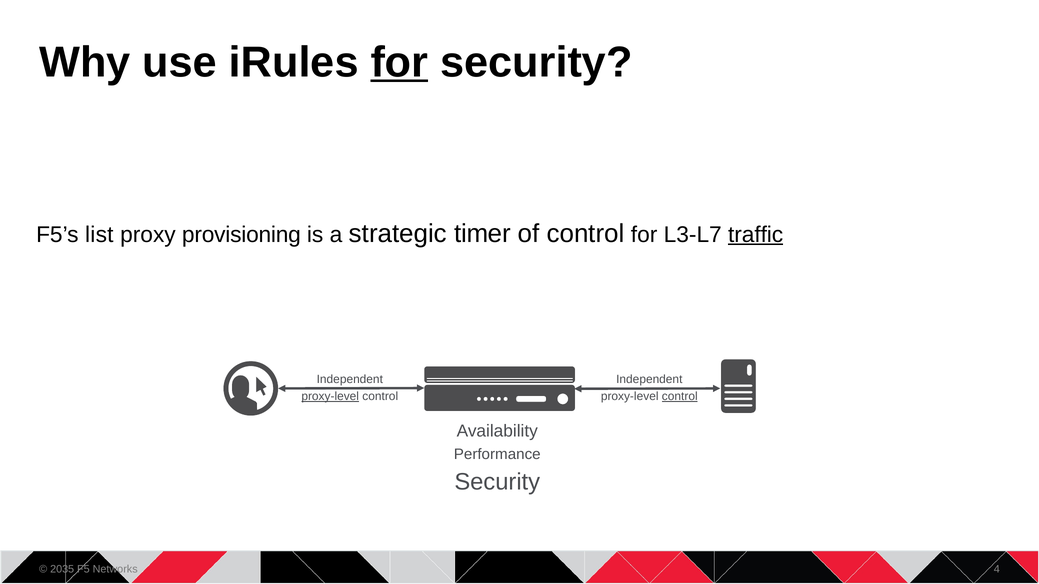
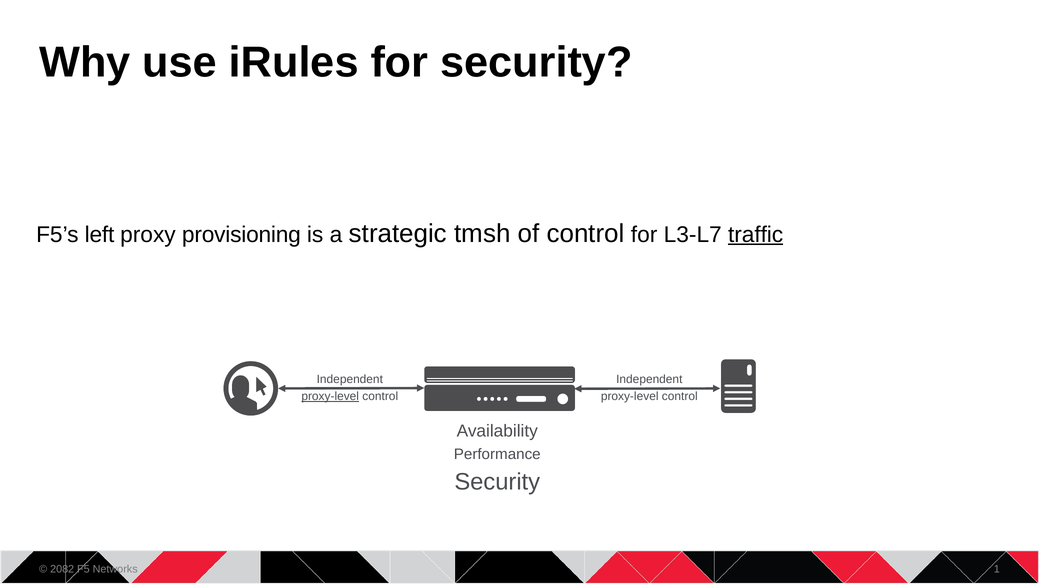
for underline: present -> none (399, 62)
list: list -> left (100, 235)
timer: timer -> tmsh (482, 234)
control underline: present -> none (680, 397)
2035: 2035 -> 2082 (62, 570)
4: 4 -> 1 (997, 570)
